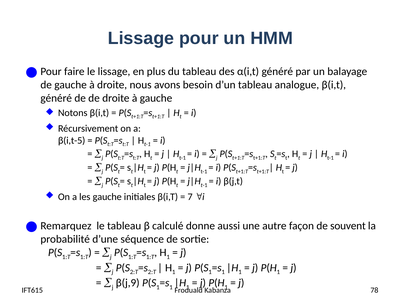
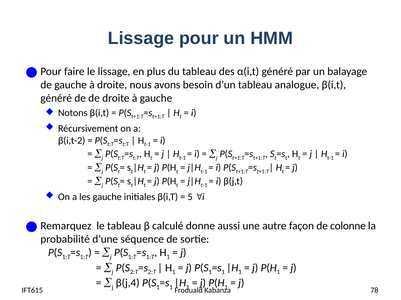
β(i,t-5: β(i,t-5 -> β(i,t-2 (72, 141)
7: 7 -> 5 (190, 197)
souvent: souvent -> colonne (348, 226)
β(j,9: β(j,9 -> β(j,4 (128, 284)
